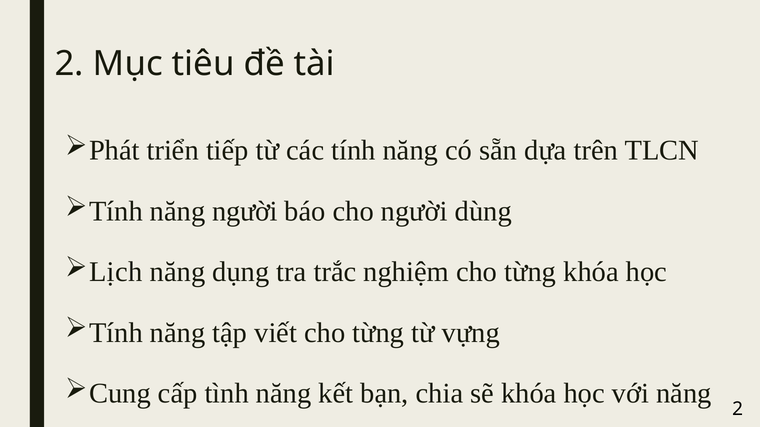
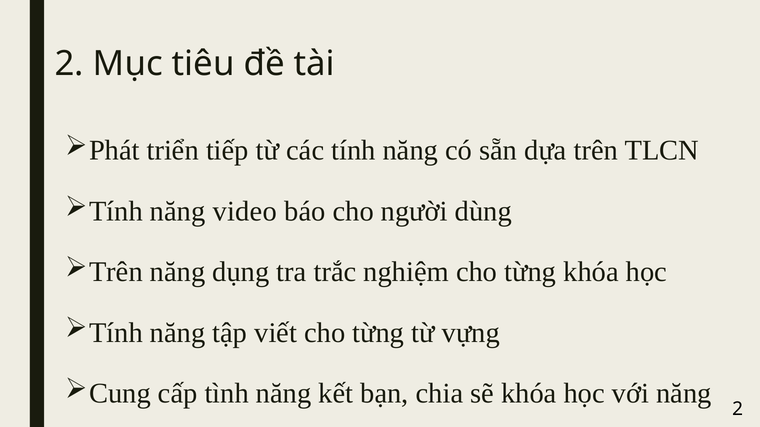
năng người: người -> video (245, 211)
Lịch: Lịch -> Trên (116, 272)
